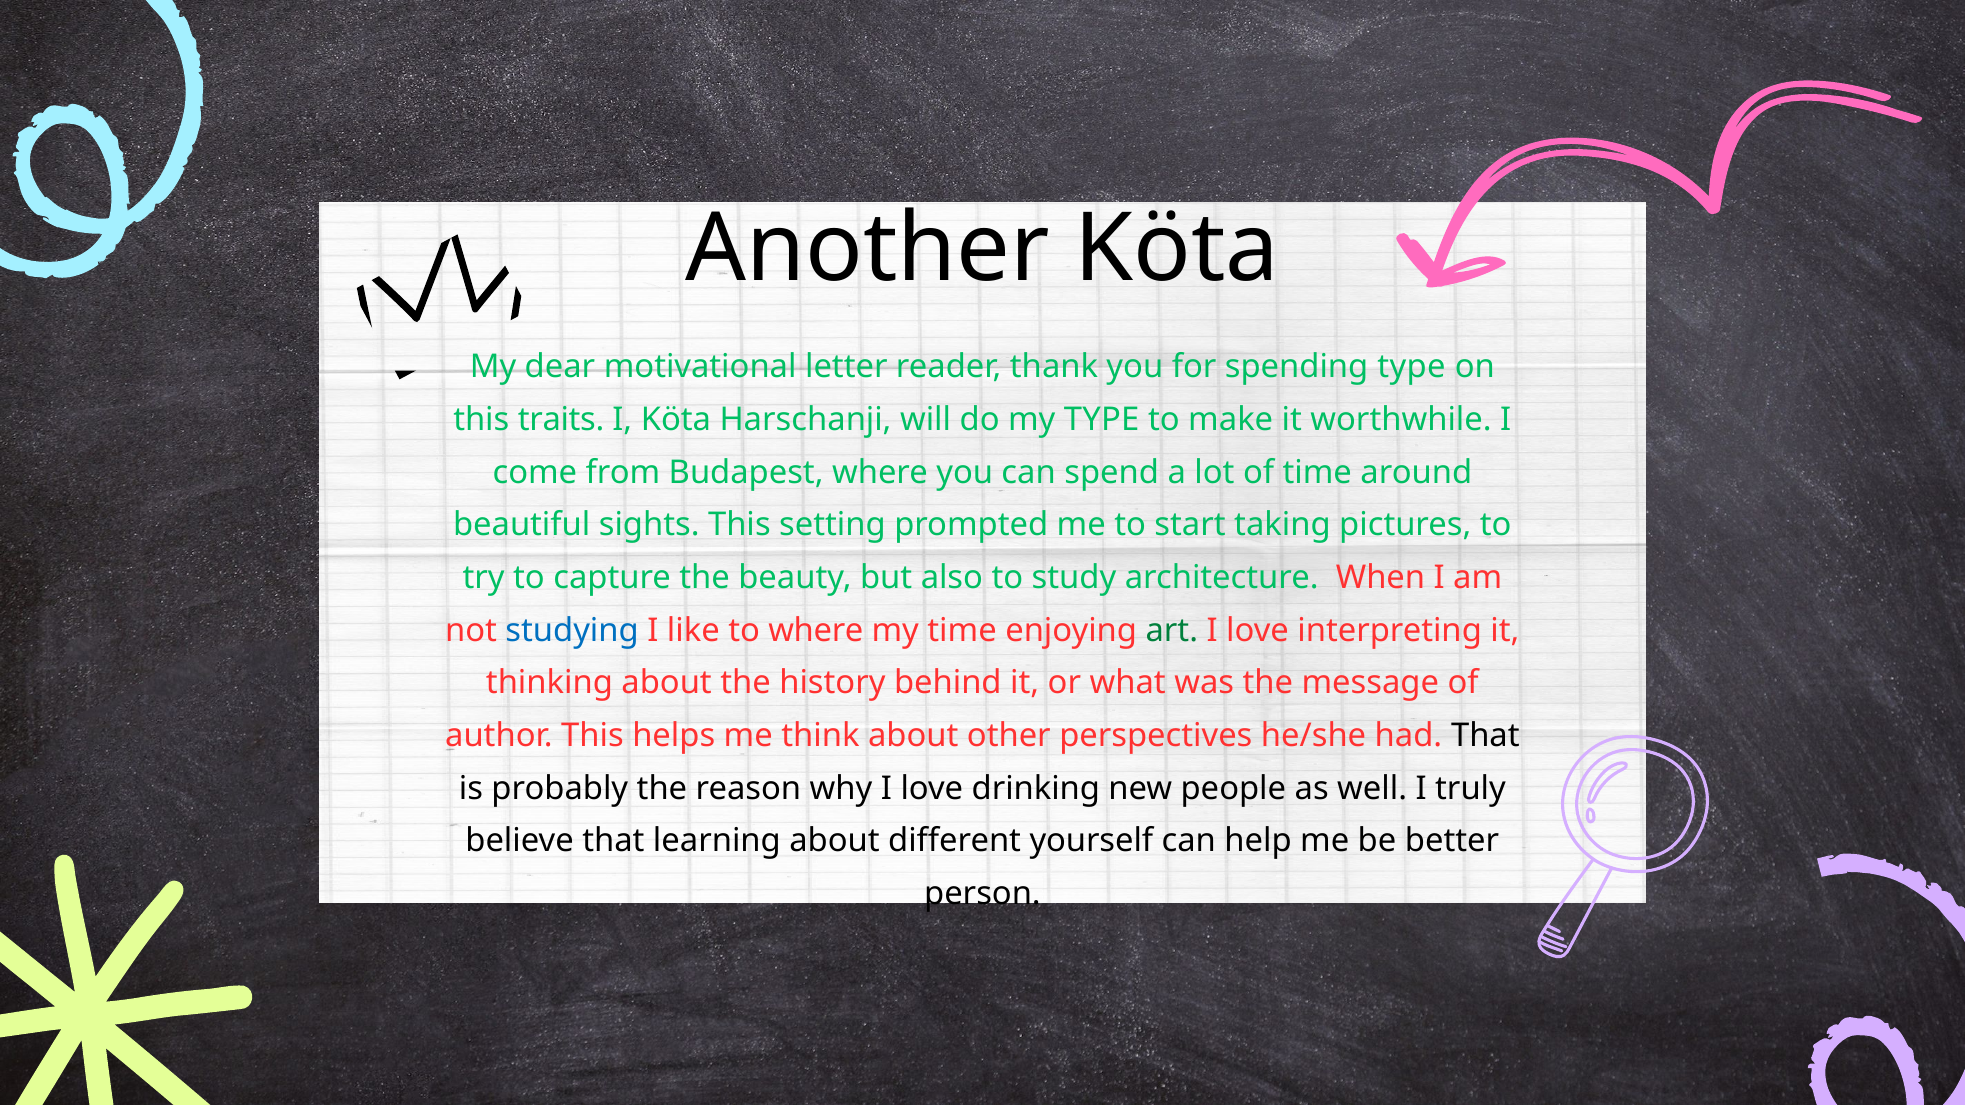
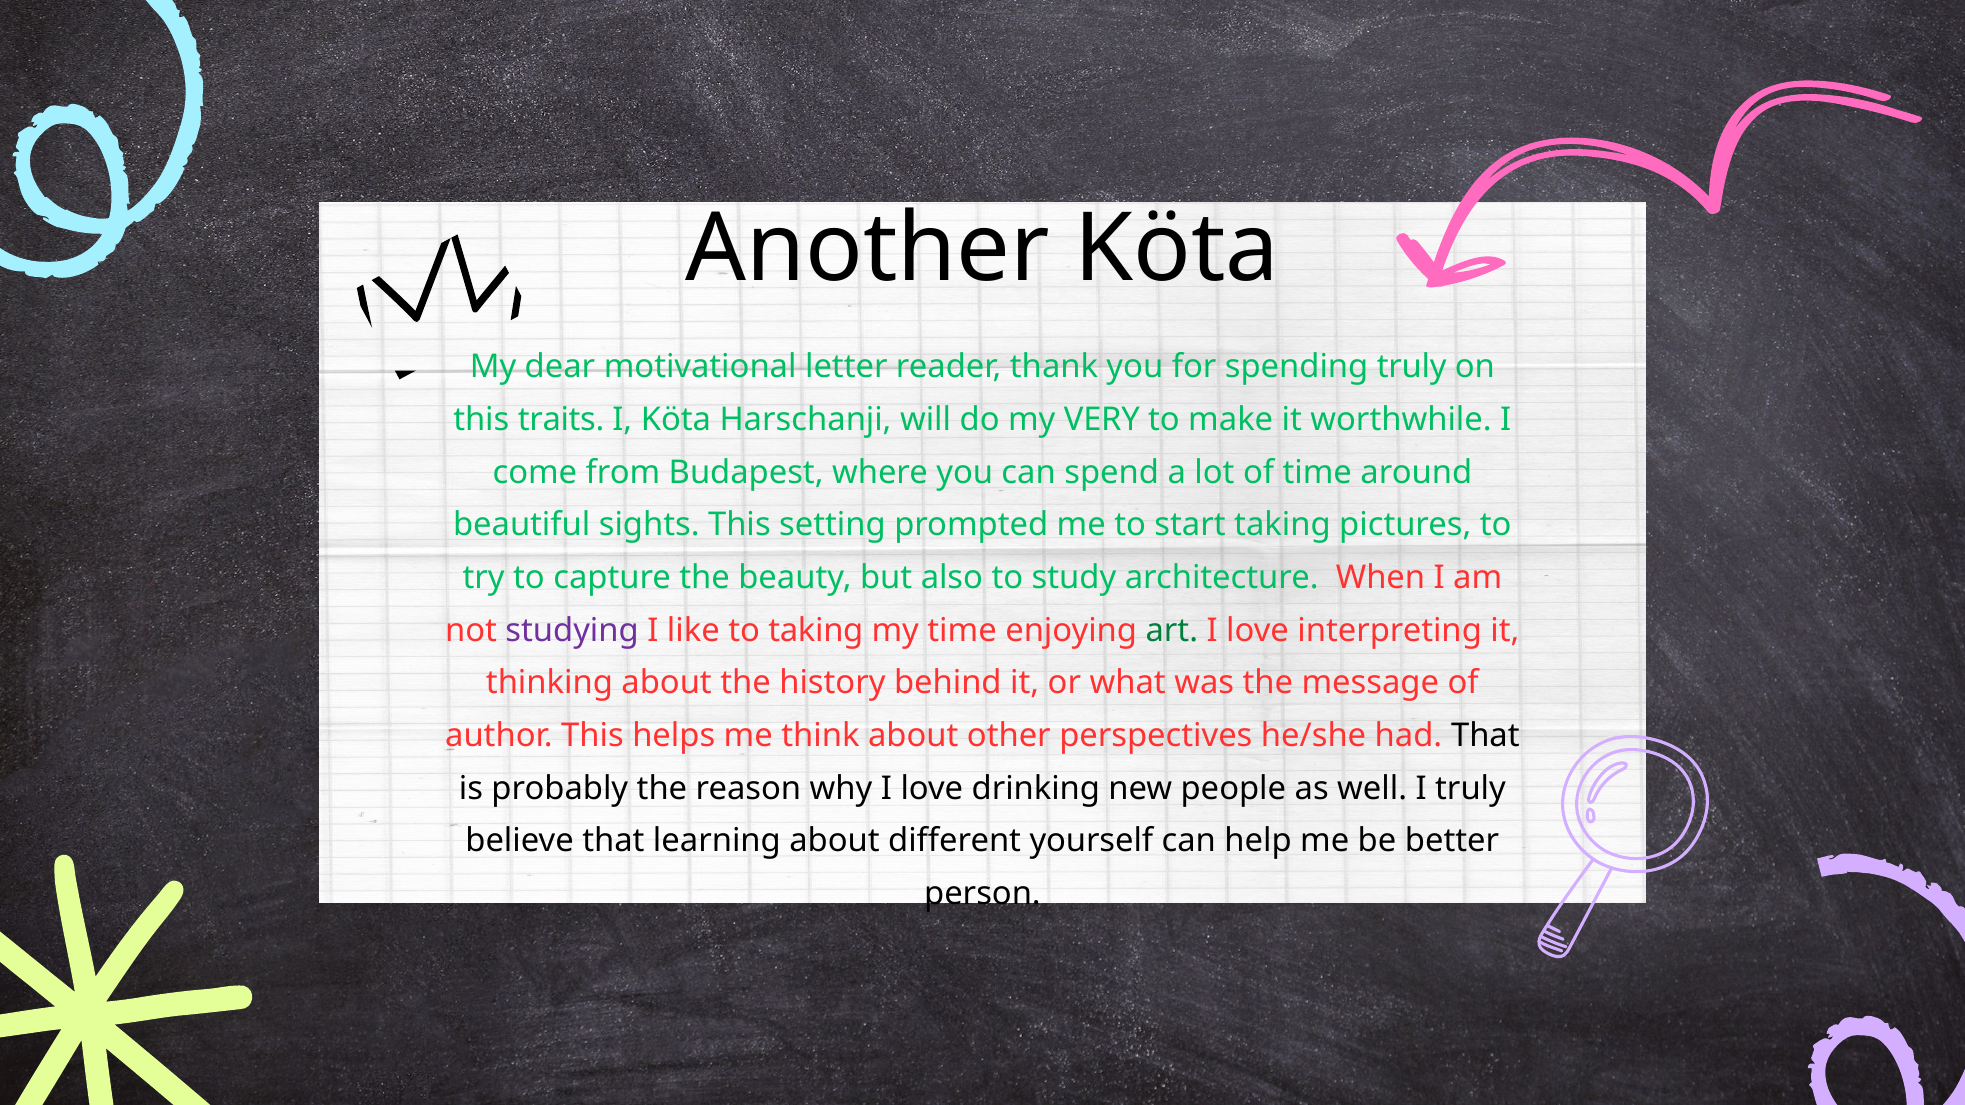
spending type: type -> truly (1412, 367)
my TYPE: TYPE -> VERY (1102, 420)
studying colour: blue -> purple (572, 631)
to where: where -> taking (816, 631)
